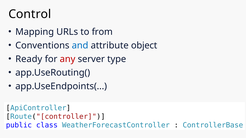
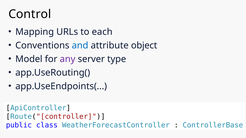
from: from -> each (102, 32)
Ready: Ready -> Model (29, 59)
any colour: red -> purple (68, 59)
